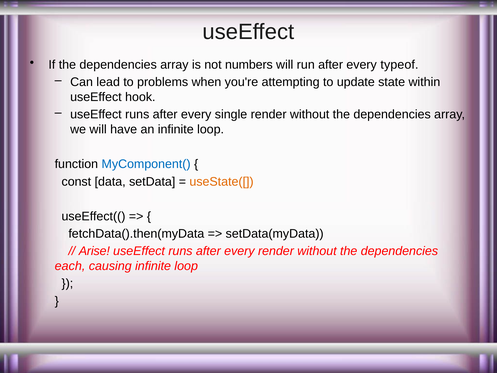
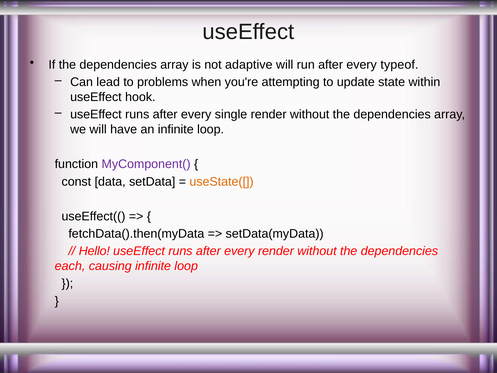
numbers: numbers -> adaptive (249, 65)
MyComponent( colour: blue -> purple (146, 164)
Arise: Arise -> Hello (94, 251)
